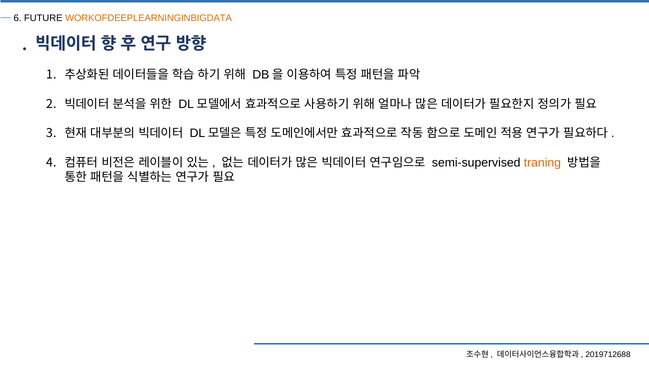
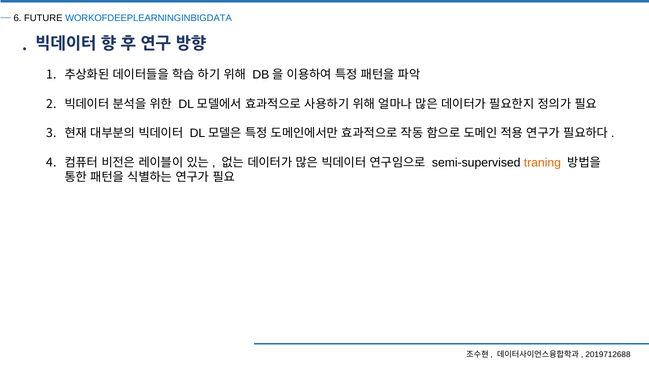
WORKOFDEEPLEARNINGINBIGDATA colour: orange -> blue (148, 18)
